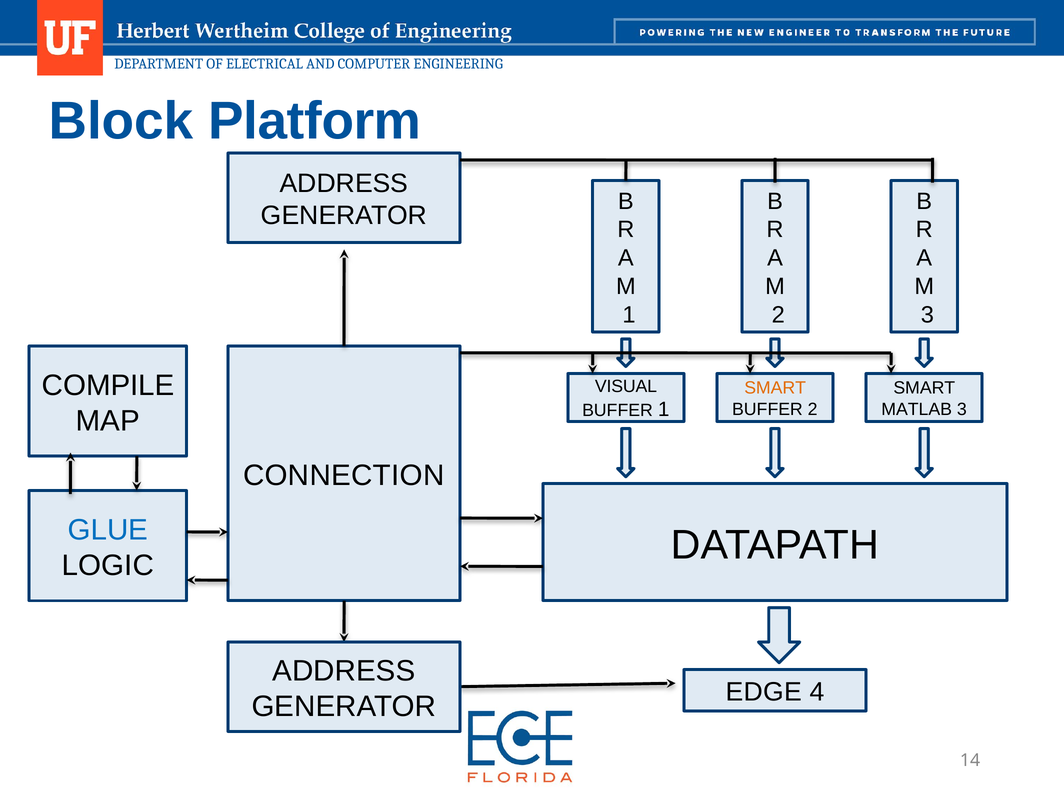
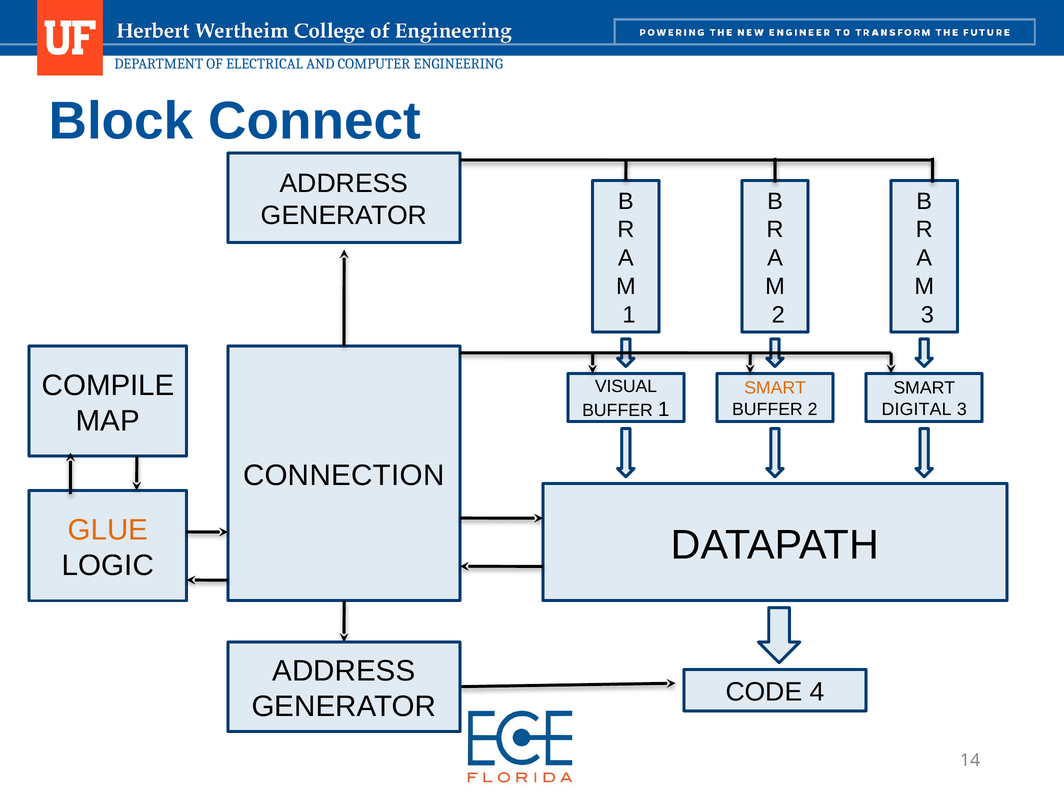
Platform: Platform -> Connect (315, 121)
MATLAB: MATLAB -> DIGITAL (917, 409)
GLUE colour: blue -> orange (108, 530)
EDGE: EDGE -> CODE (764, 692)
